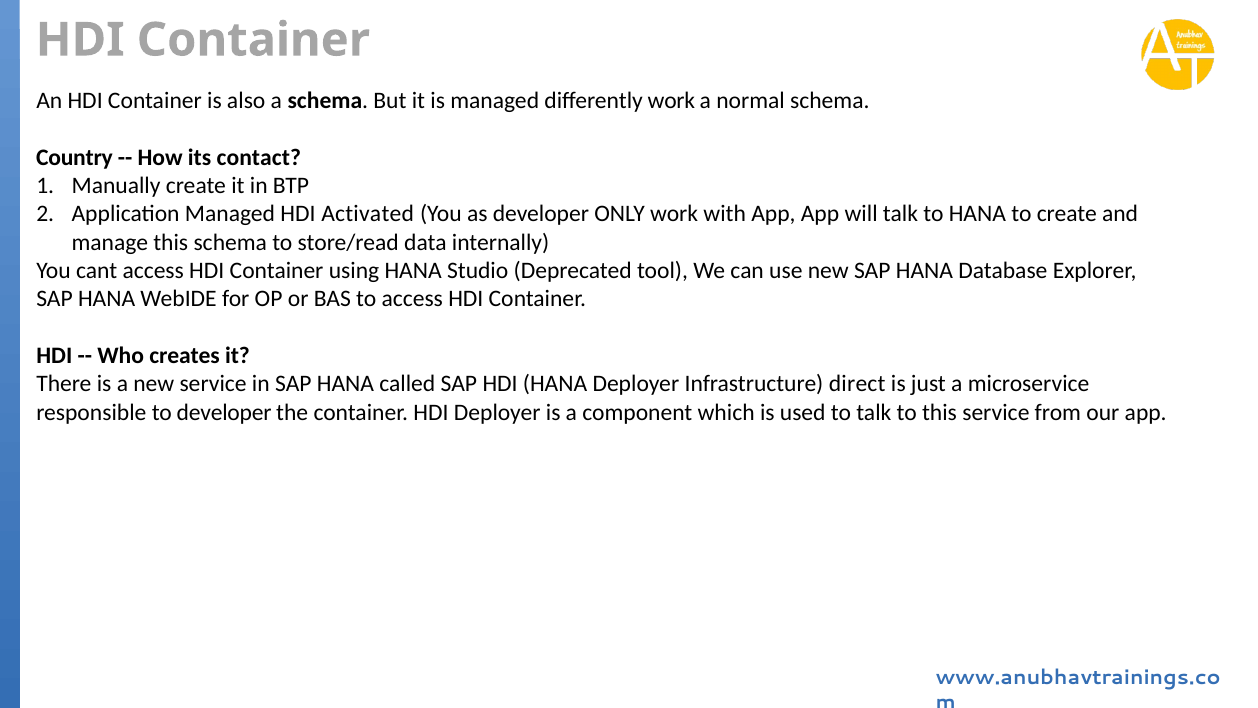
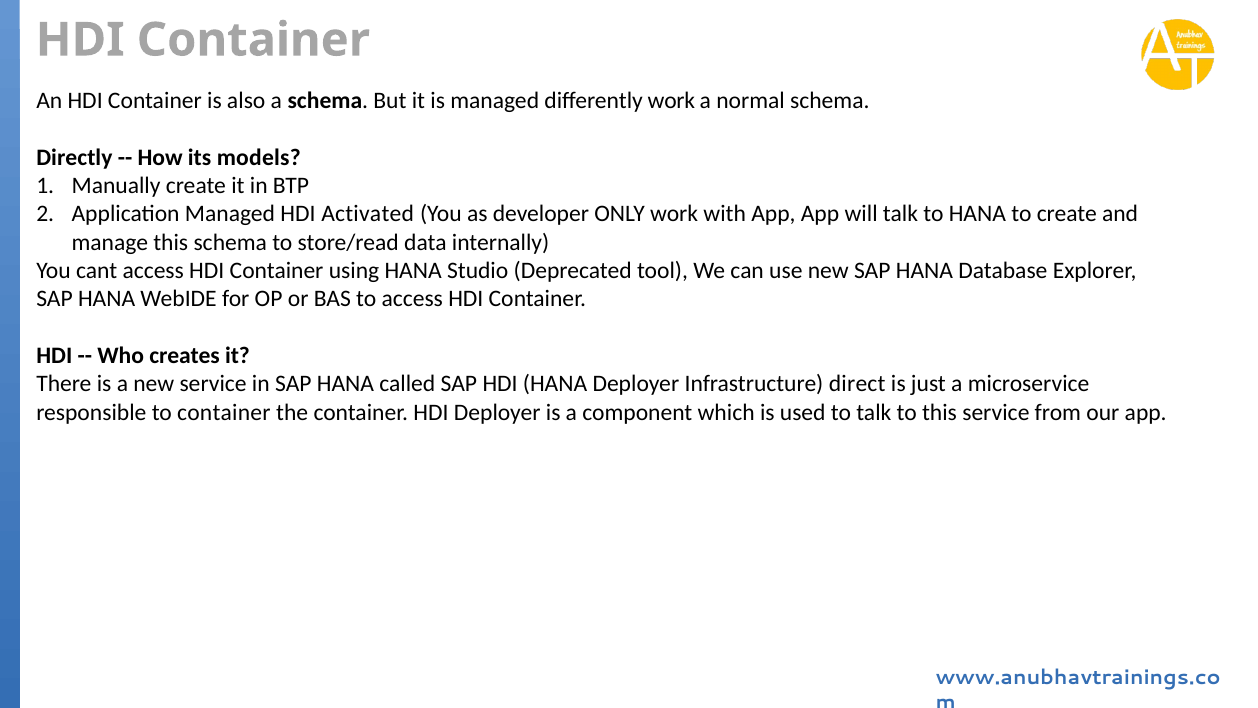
Country: Country -> Directly (74, 157)
contact: contact -> models (259, 157)
to developer: developer -> container (224, 412)
